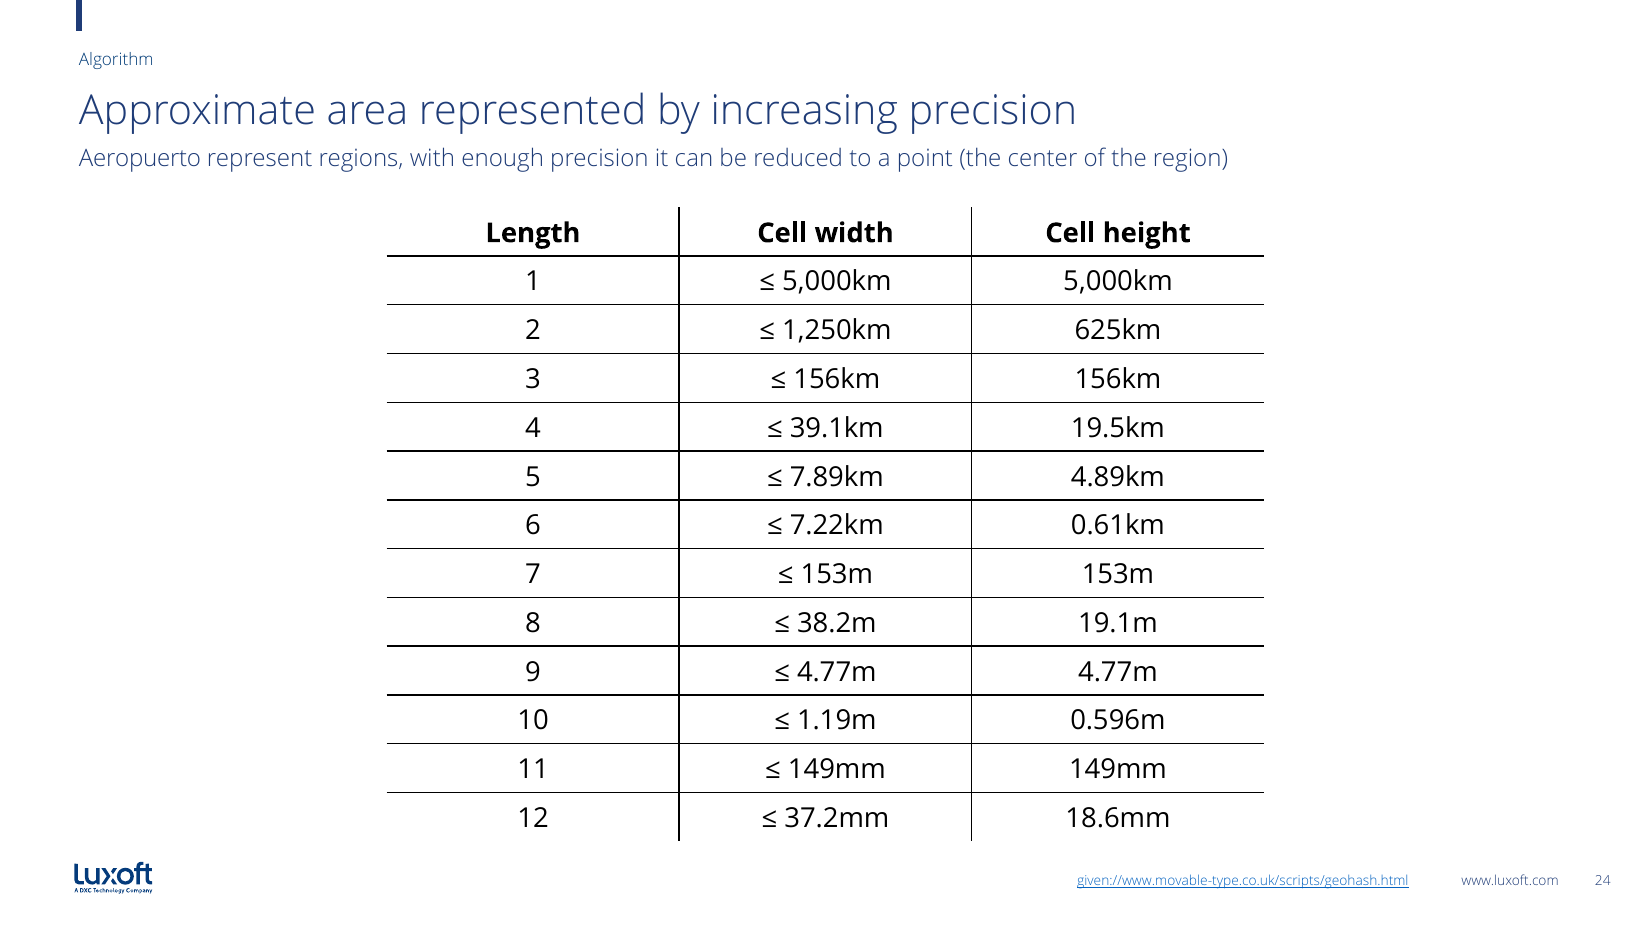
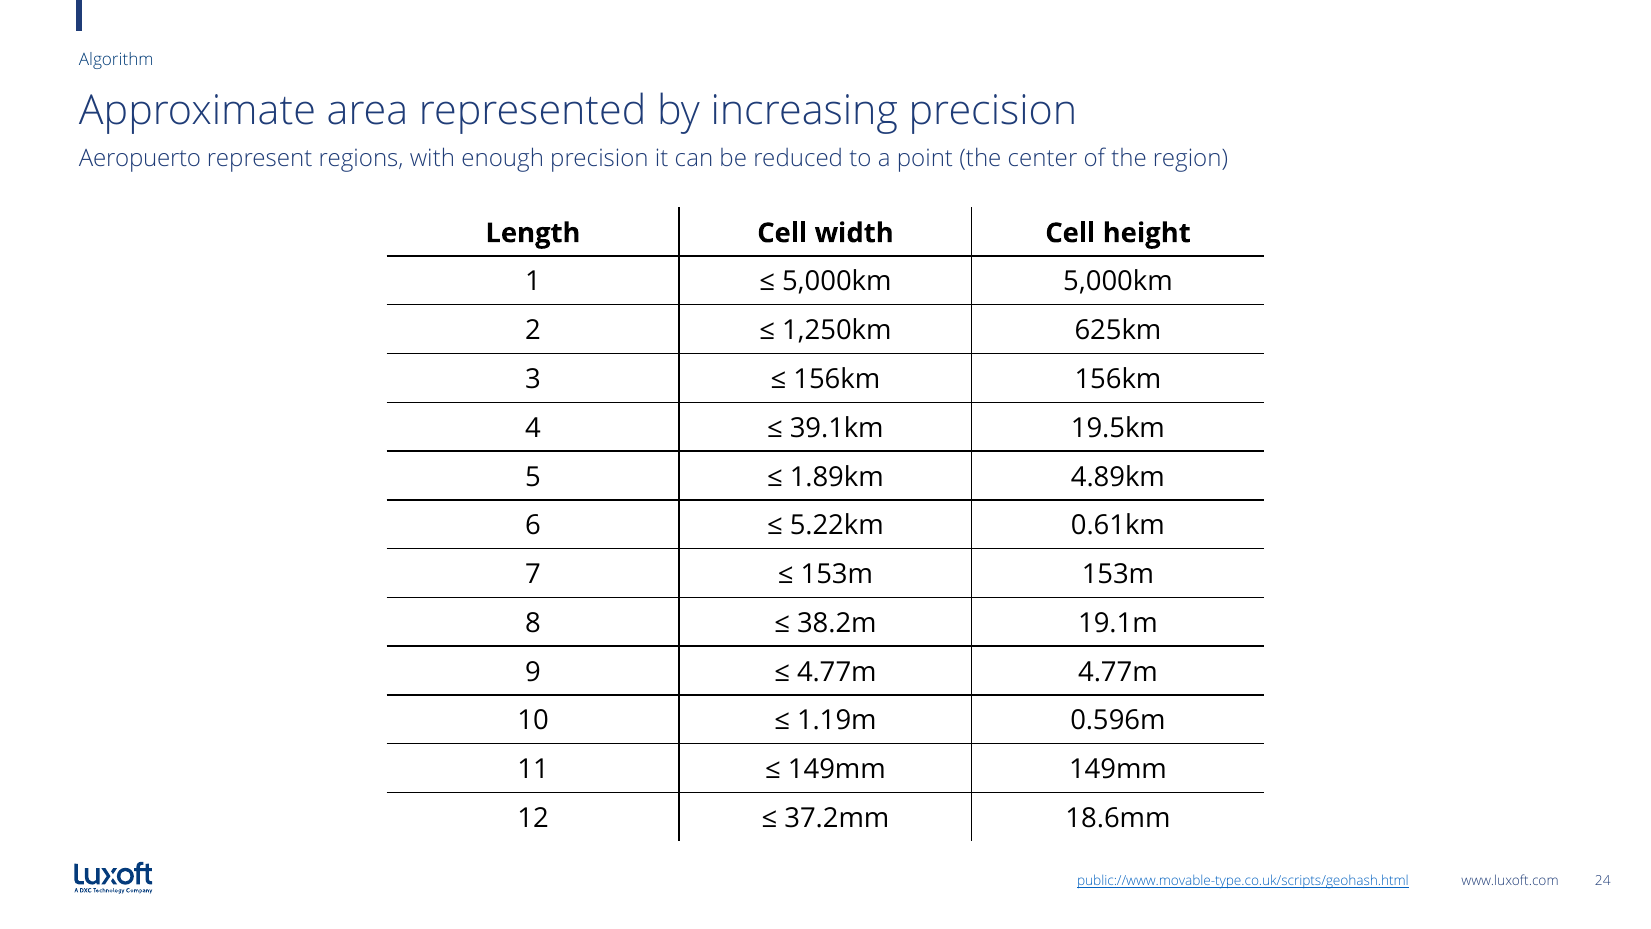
7.89km: 7.89km -> 1.89km (837, 477)
7.22km: 7.22km -> 5.22km (837, 526)
given://www.movable-type.co.uk/scripts/geohash.html: given://www.movable-type.co.uk/scripts/geohash.html -> public://www.movable-type.co.uk/scripts/geohash.html (1243, 881)
